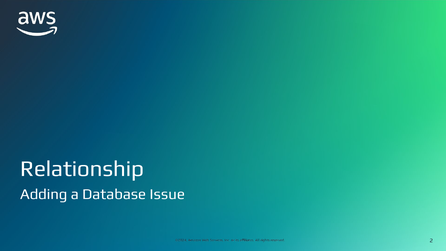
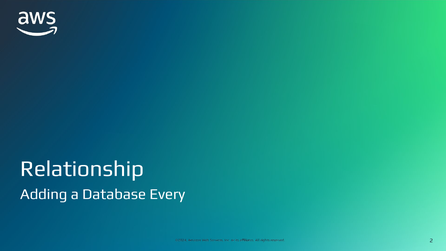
Issue: Issue -> Every (167, 194)
